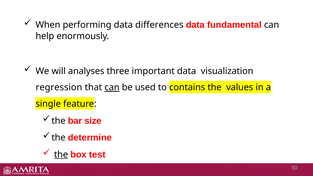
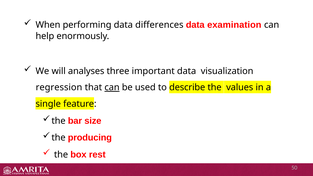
fundamental: fundamental -> examination (234, 25)
contains: contains -> describe (187, 87)
determine: determine -> producing (90, 138)
the underline: present -> none (61, 155)
test: test -> rest (97, 155)
